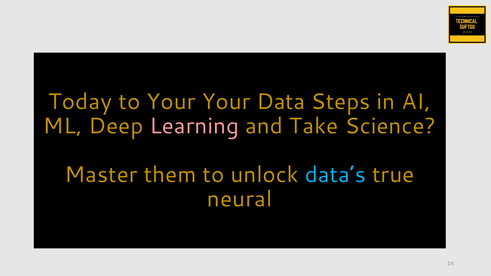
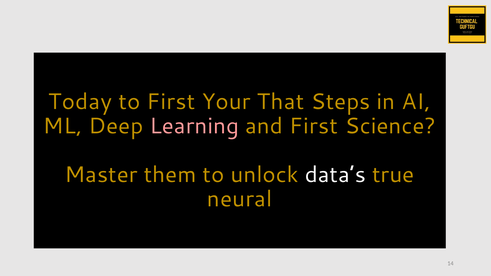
to Your: Your -> First (171, 102)
Data: Data -> That (281, 102)
and Take: Take -> First (314, 126)
data’s colour: light blue -> white (335, 175)
